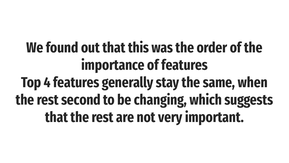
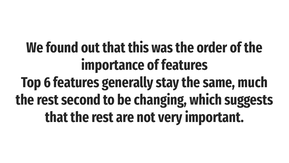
4: 4 -> 6 (47, 82)
when: when -> much (253, 82)
